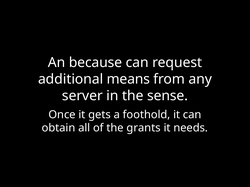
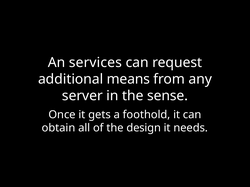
because: because -> services (95, 63)
grants: grants -> design (144, 128)
